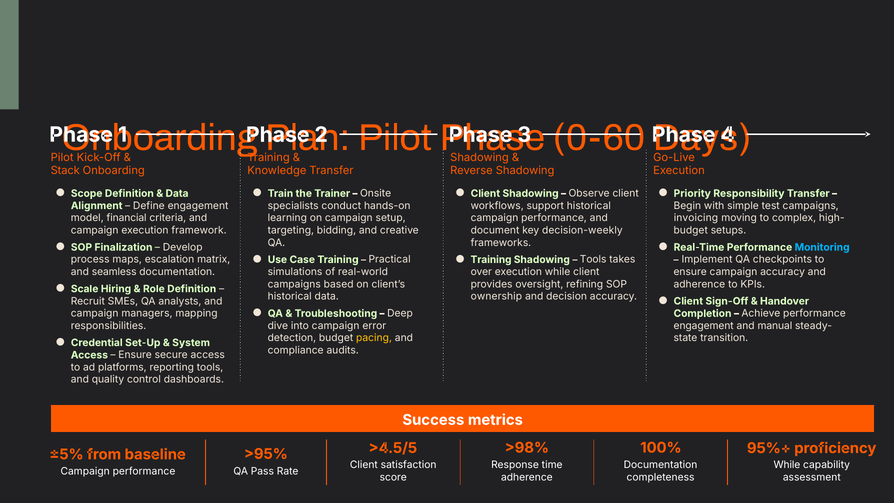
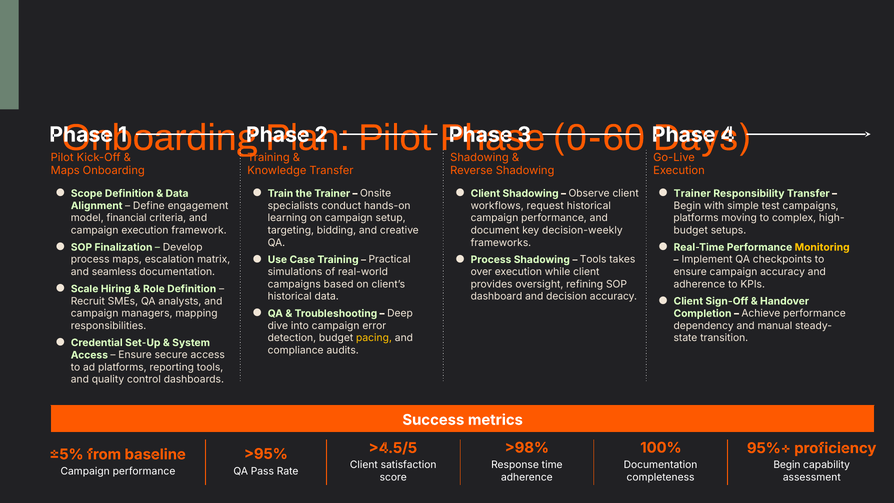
Stack: Stack -> Maps (65, 171)
Priority: Priority -> Trainer (692, 193)
support: support -> request (545, 206)
invoicing: invoicing -> platforms (696, 218)
Monitoring colour: light blue -> yellow (822, 247)
Training: Training -> Process (491, 260)
ownership: ownership -> dashboard (496, 296)
engagement: engagement -> dependency (704, 326)
While: While -> Begin (787, 465)
